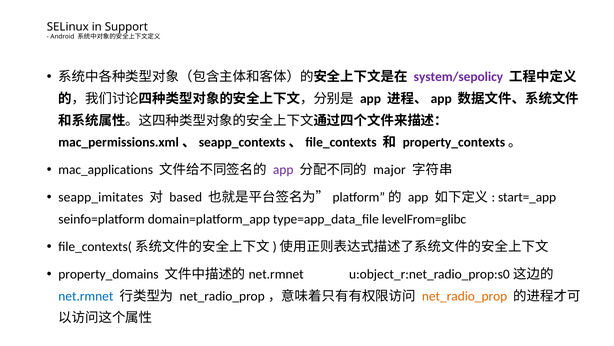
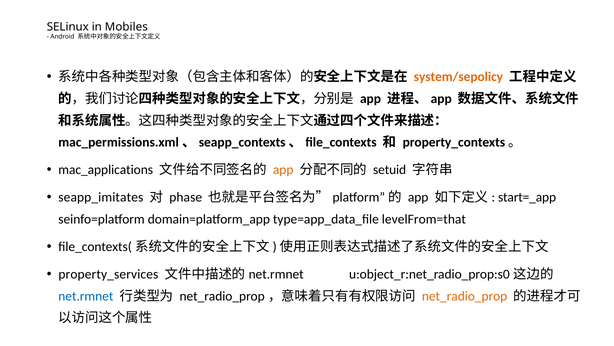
Support: Support -> Mobiles (126, 27)
system/sepolicy colour: purple -> orange (458, 77)
app colour: purple -> orange (283, 170)
major: major -> setuid (390, 170)
based: based -> phase (186, 197)
levelFrom=glibc: levelFrom=glibc -> levelFrom=that (424, 219)
property_domains: property_domains -> property_services (108, 274)
